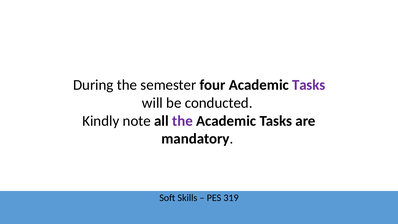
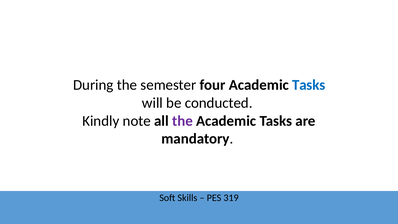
Tasks colour: purple -> blue (309, 85)
